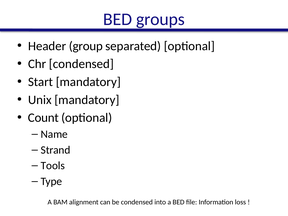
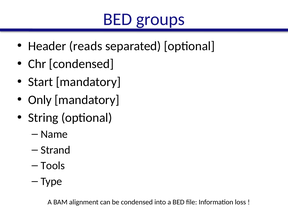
group: group -> reads (86, 46)
Unix: Unix -> Only (40, 100)
Count: Count -> String (43, 118)
